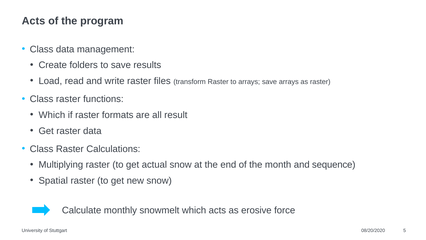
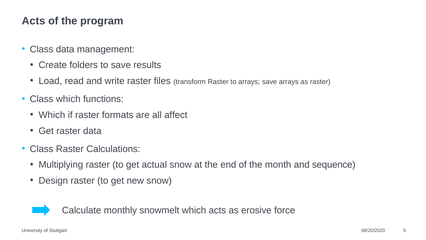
raster: raster -> which (68, 99)
result: result -> affect (176, 115)
Spatial: Spatial -> Design (53, 180)
